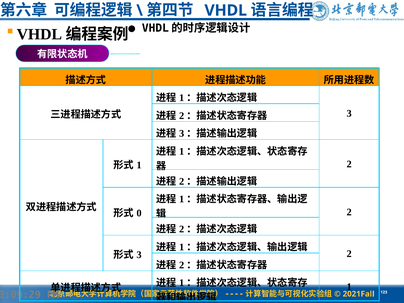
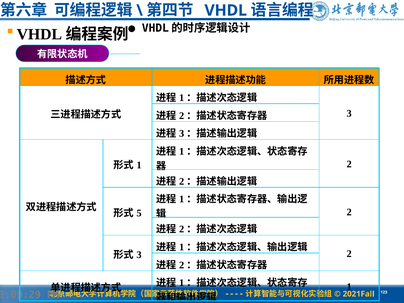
0: 0 -> 5 (139, 213)
